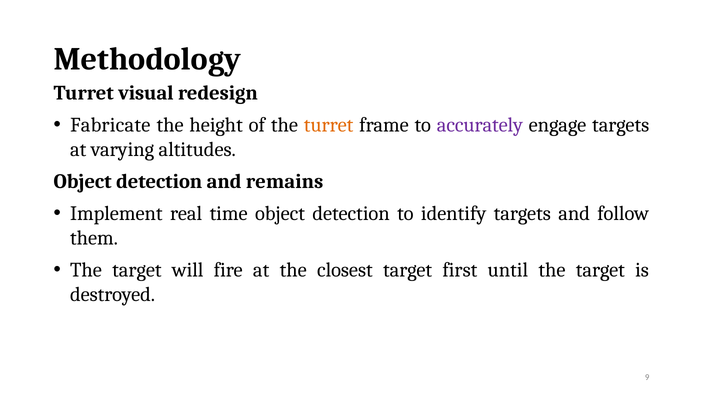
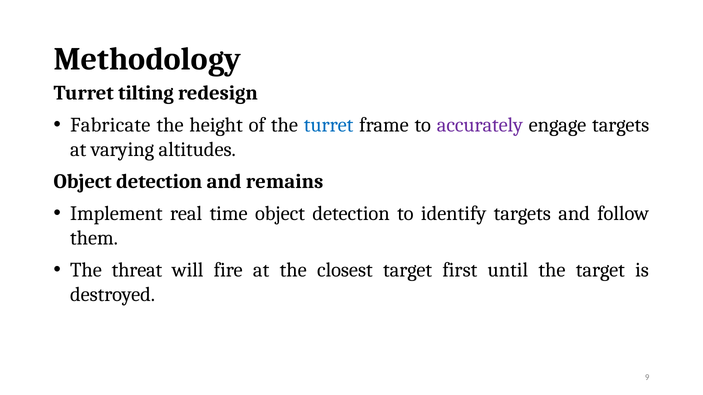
visual: visual -> tilting (146, 93)
turret colour: orange -> blue (329, 125)
target: target -> threat (137, 270)
